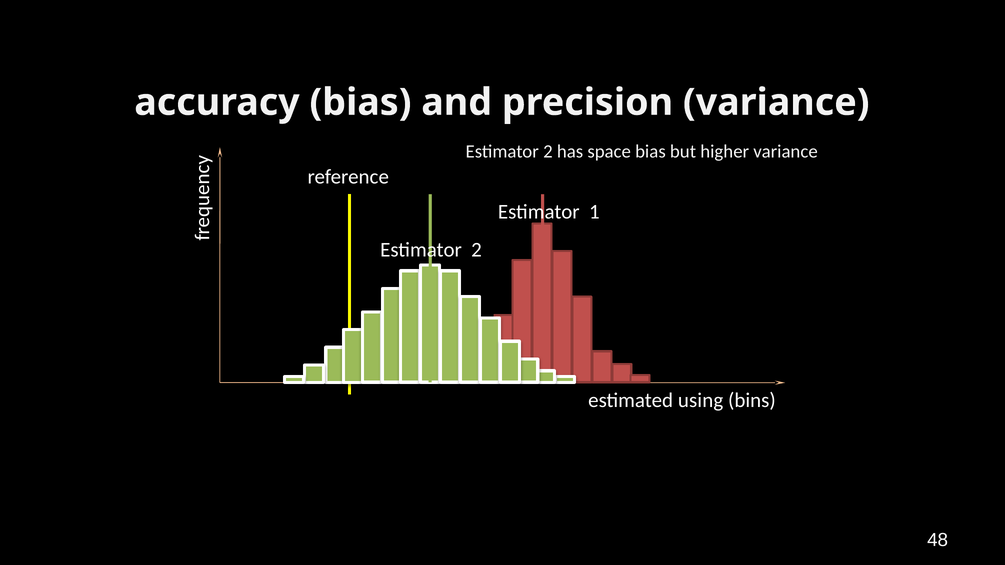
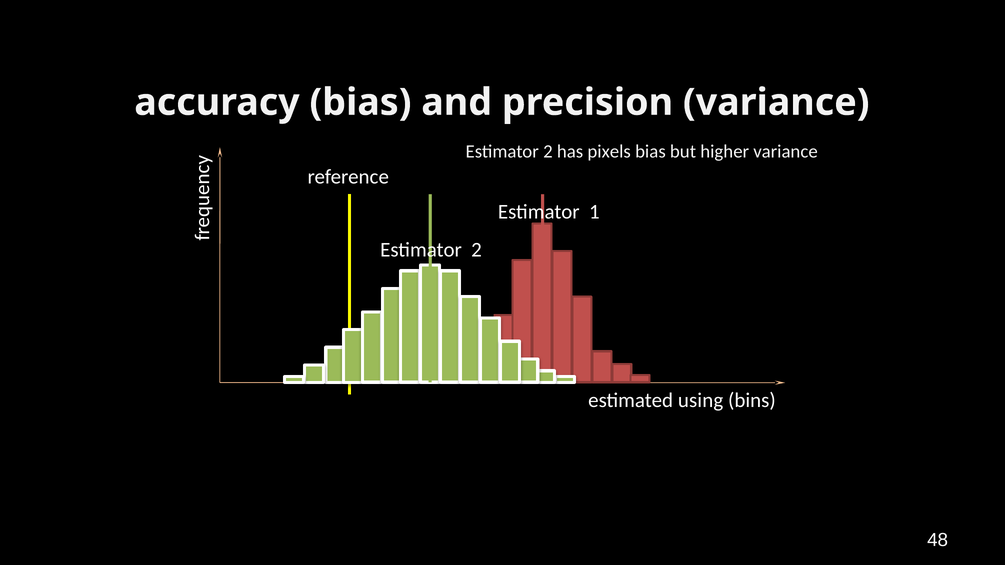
space: space -> pixels (609, 152)
